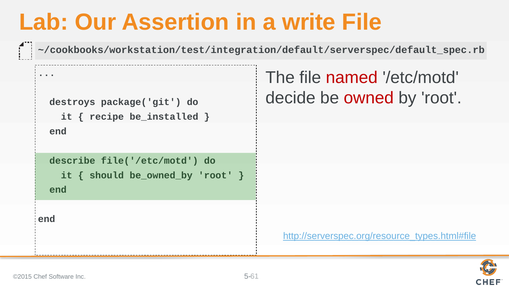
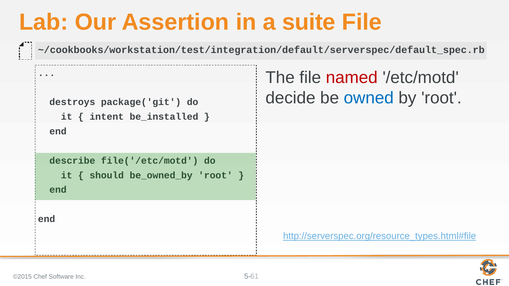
write: write -> suite (309, 22)
owned colour: red -> blue (369, 98)
recipe: recipe -> intent (107, 117)
